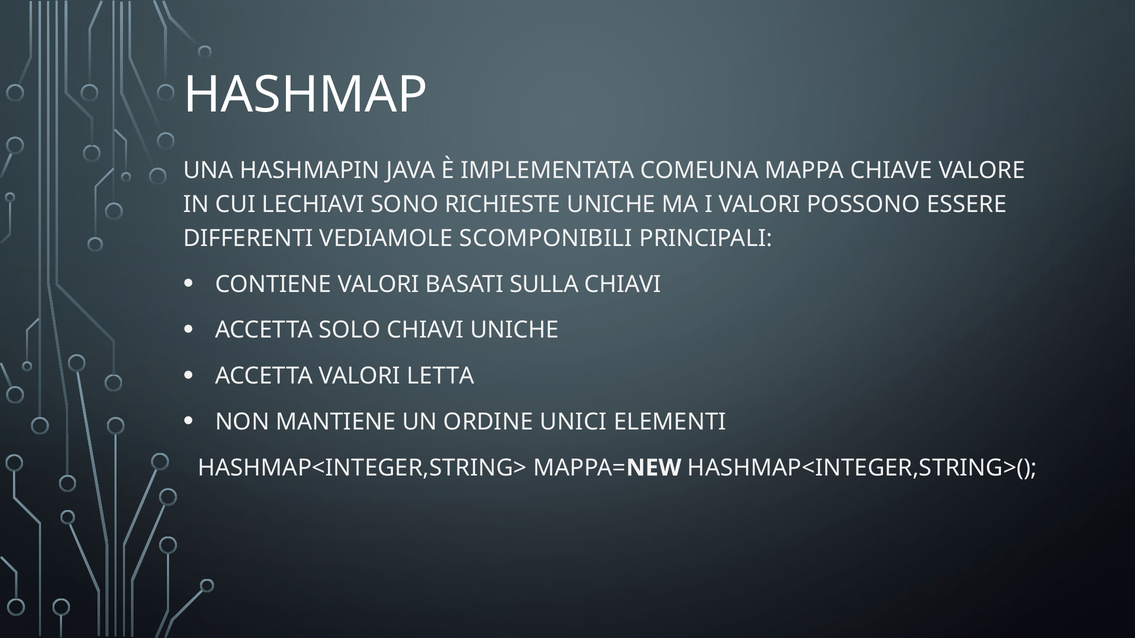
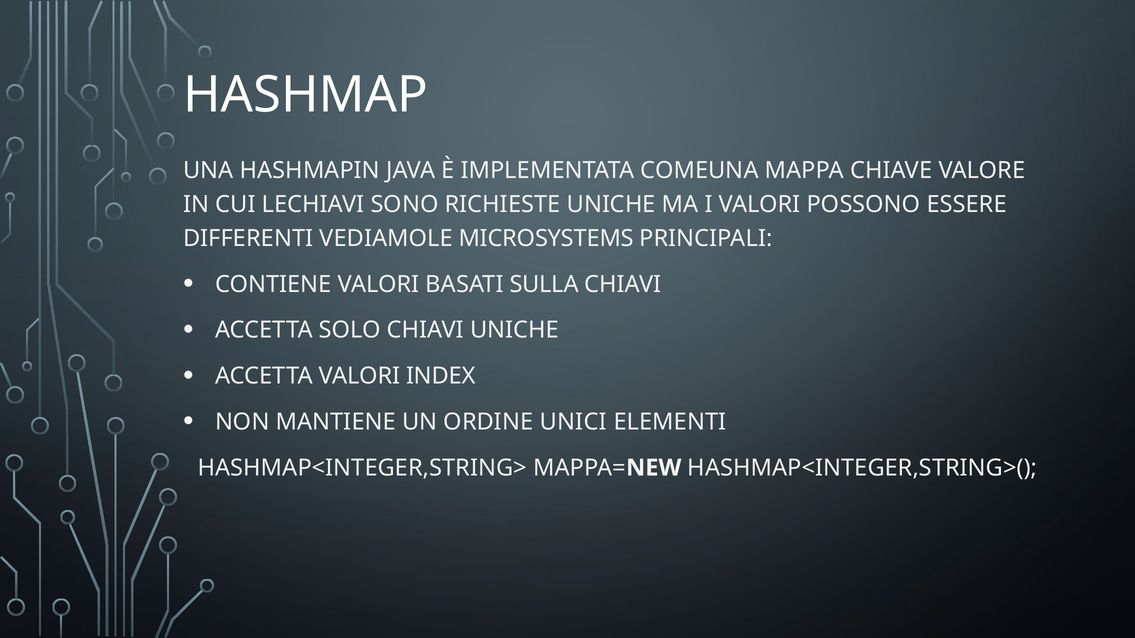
SCOMPONIBILI: SCOMPONIBILI -> MICROSYSTEMS (546, 239)
LETTA: LETTA -> INDEX (441, 376)
